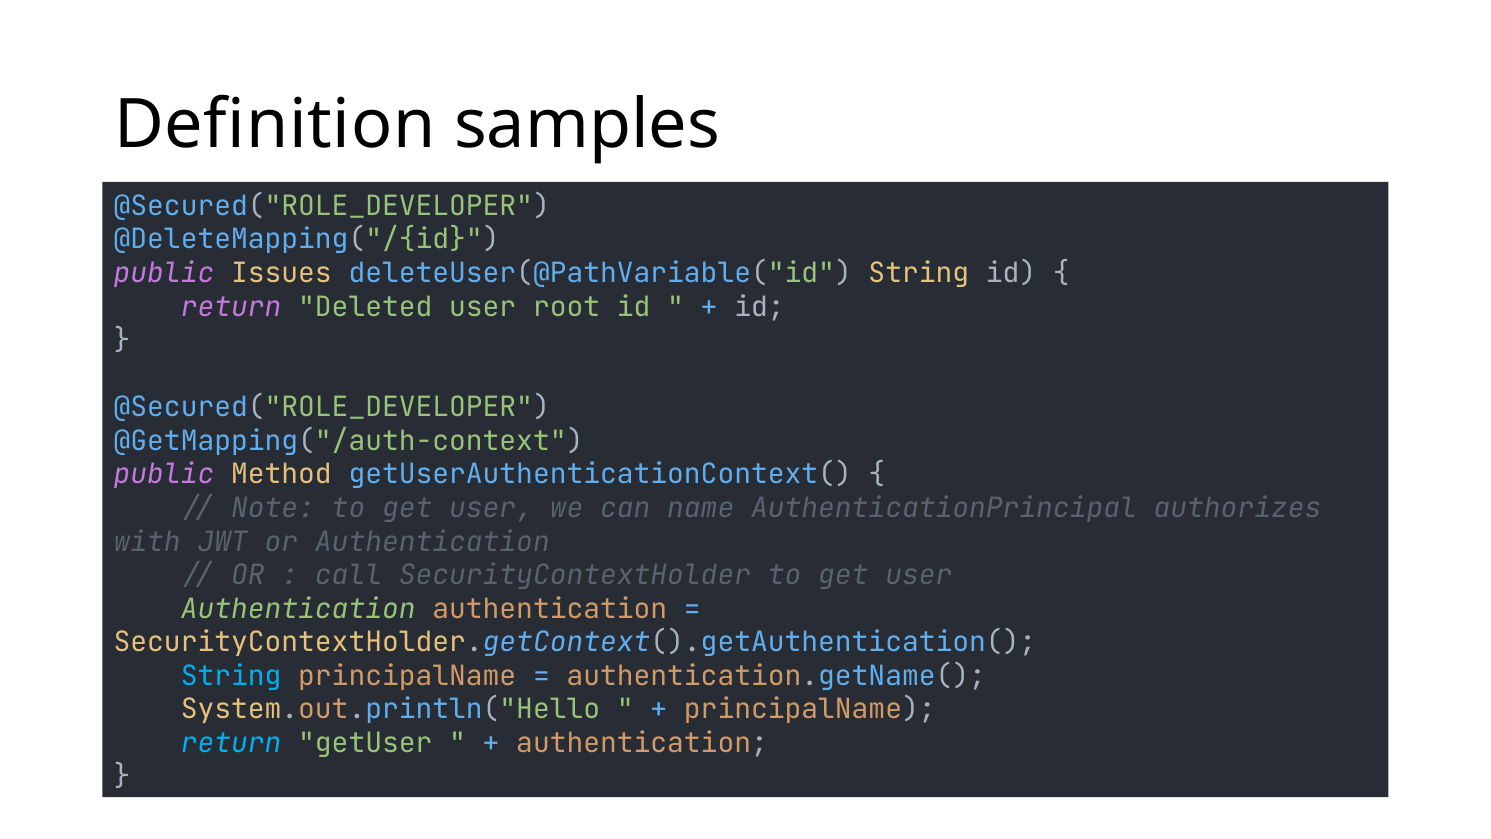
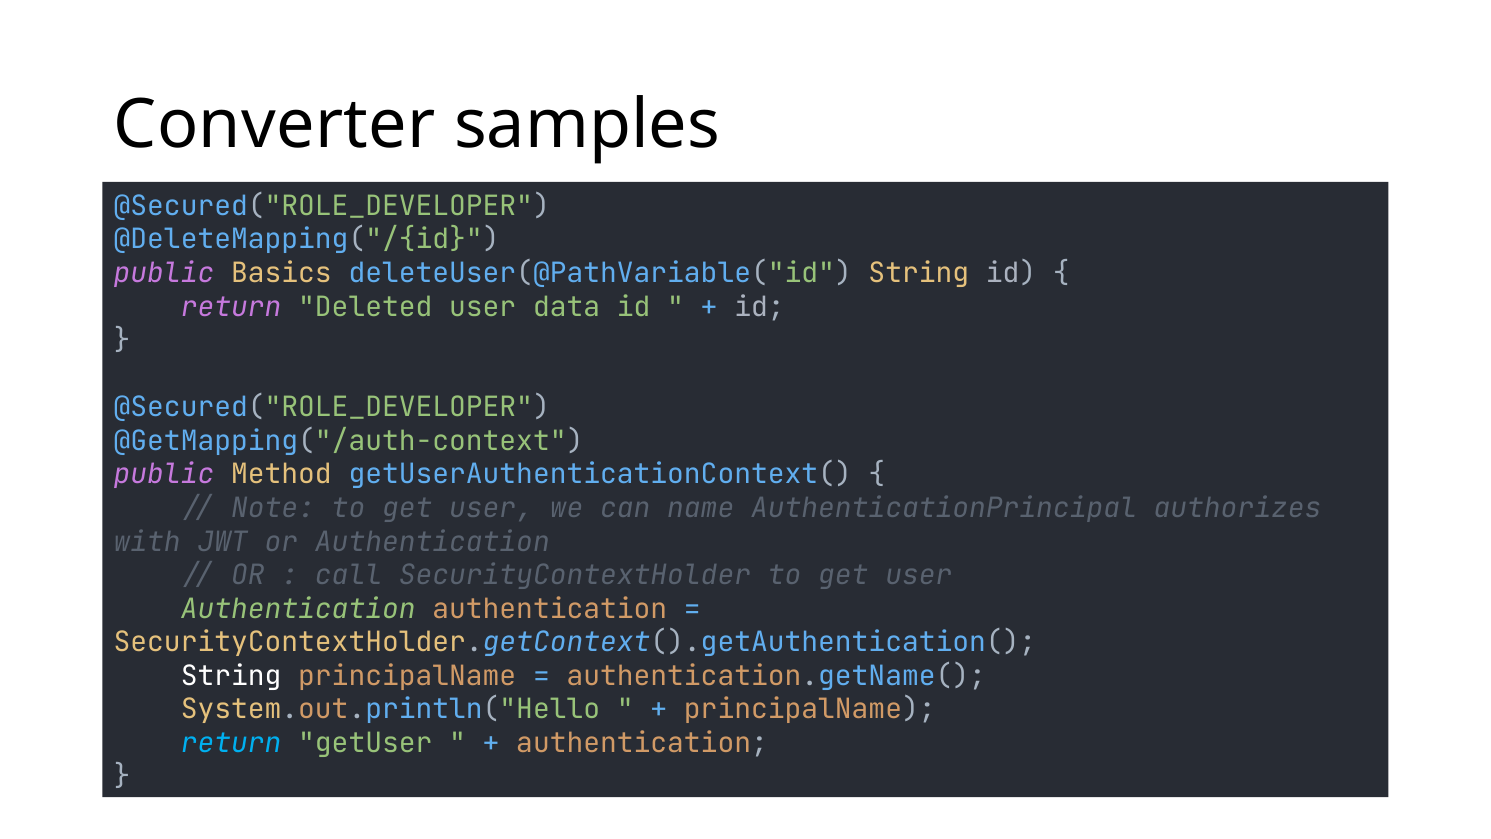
Definition: Definition -> Converter (275, 125)
Issues: Issues -> Basics (281, 273)
root: root -> data (567, 307)
String colour: light blue -> white (231, 676)
